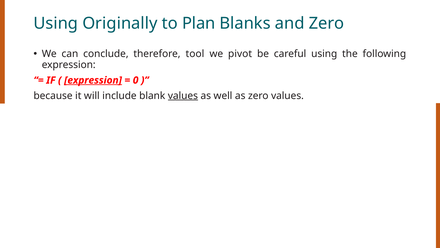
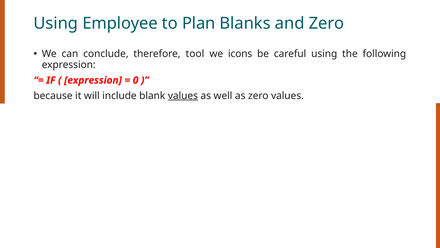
Originally: Originally -> Employee (120, 23)
pivot: pivot -> icons (240, 54)
expression underline: present -> none (93, 80)
